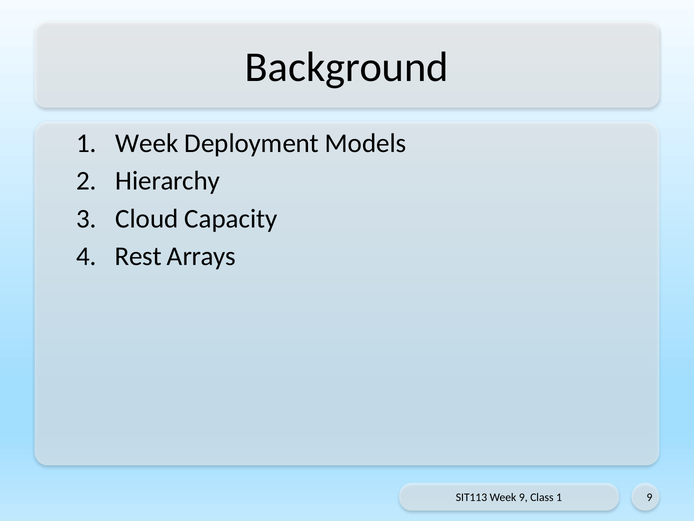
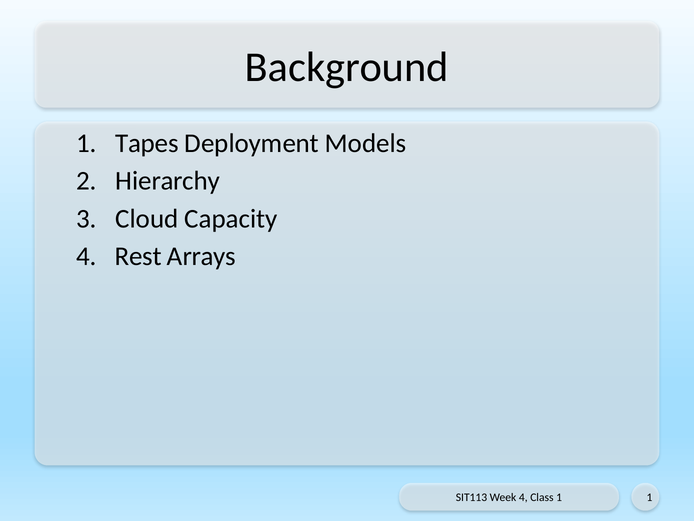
1 Week: Week -> Tapes (147, 143)
Week 9: 9 -> 4 (523, 497)
Class 1 9: 9 -> 1 (649, 497)
